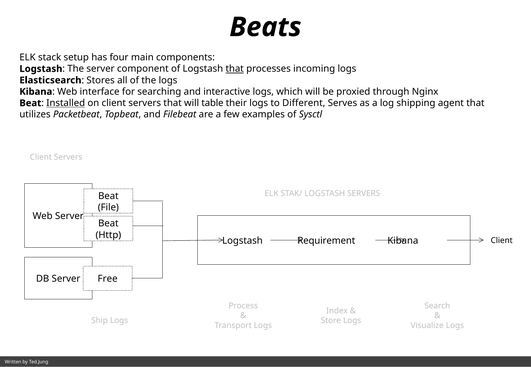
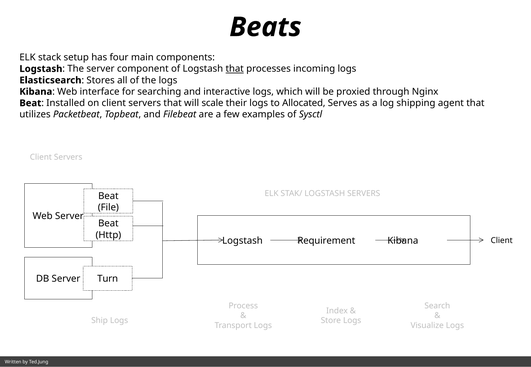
Installed underline: present -> none (66, 103)
table: table -> scale (212, 103)
Different: Different -> Allocated (304, 103)
Free: Free -> Turn (108, 279)
